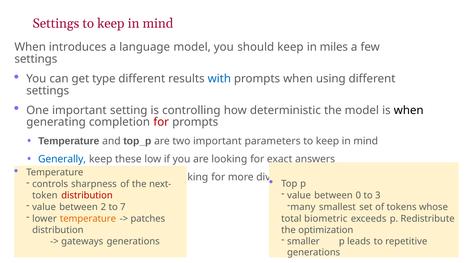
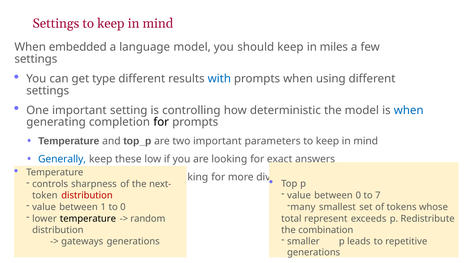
introduces: introduces -> embedded (78, 47)
when colour: black -> blue (409, 110)
for colour: red -> black (161, 122)
3: 3 -> 7 (378, 195)
2: 2 -> 1 (103, 207)
to 7: 7 -> 0 (123, 207)
temperature colour: orange -> black (88, 219)
patches: patches -> random (148, 219)
biometric: biometric -> represent (326, 219)
optimization: optimization -> combination (326, 230)
